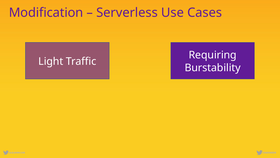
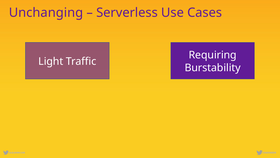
Modification: Modification -> Unchanging (46, 13)
